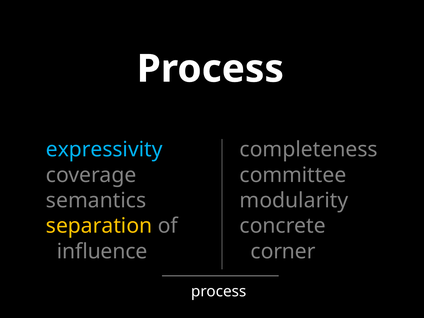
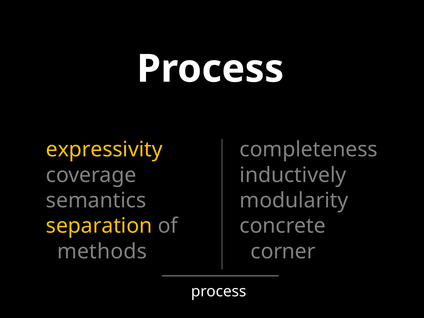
expressivity colour: light blue -> yellow (104, 150)
committee: committee -> inductively (293, 175)
influence: influence -> methods (102, 251)
